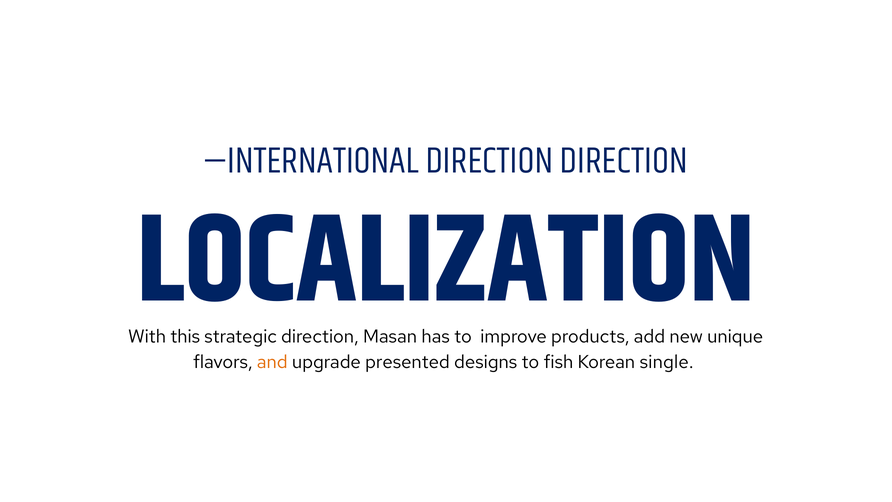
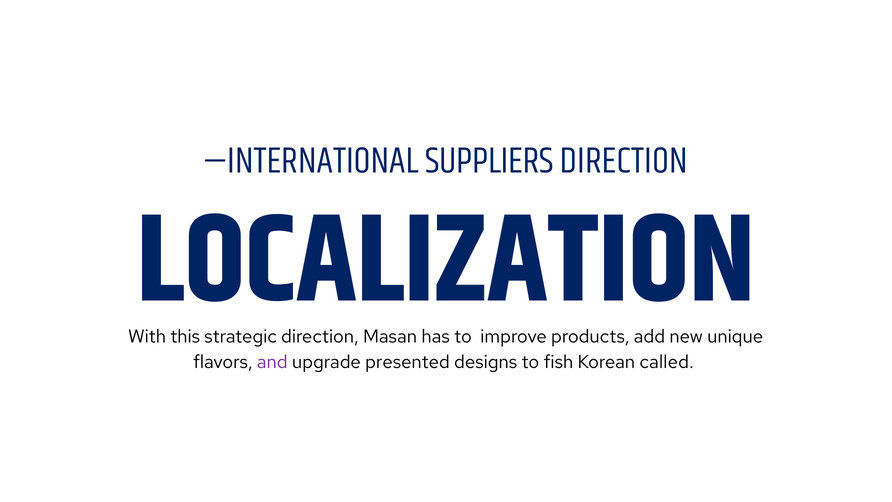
—INTERNATIONAL DIRECTION: DIRECTION -> SUPPLIERS (490, 161)
and colour: orange -> purple (272, 362)
single: single -> called (667, 362)
